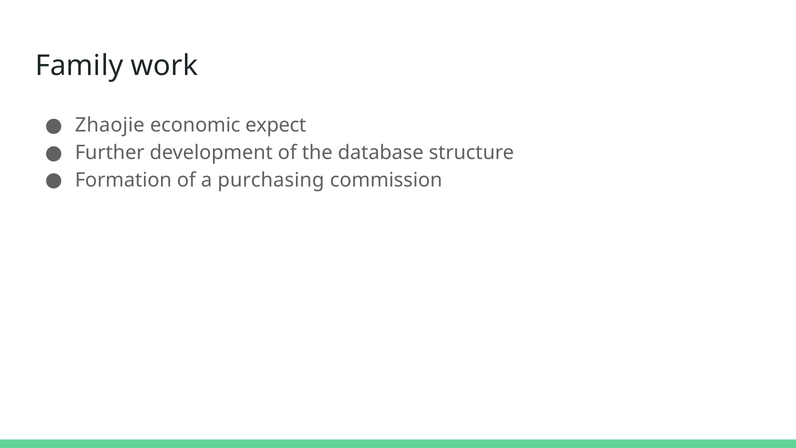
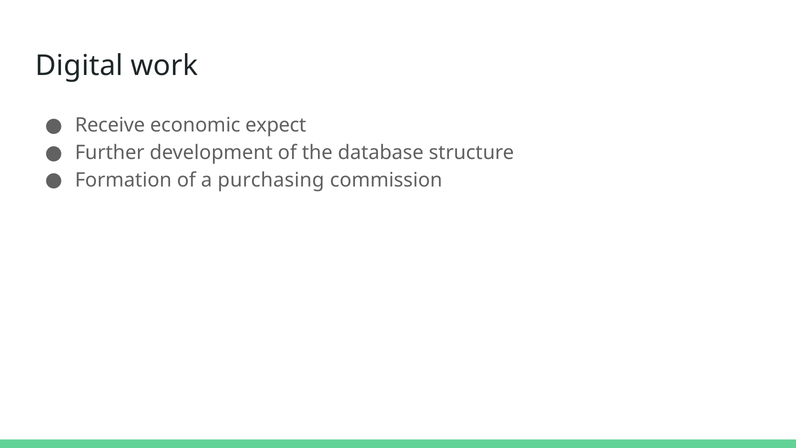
Family: Family -> Digital (79, 66)
Zhaojie: Zhaojie -> Receive (110, 125)
